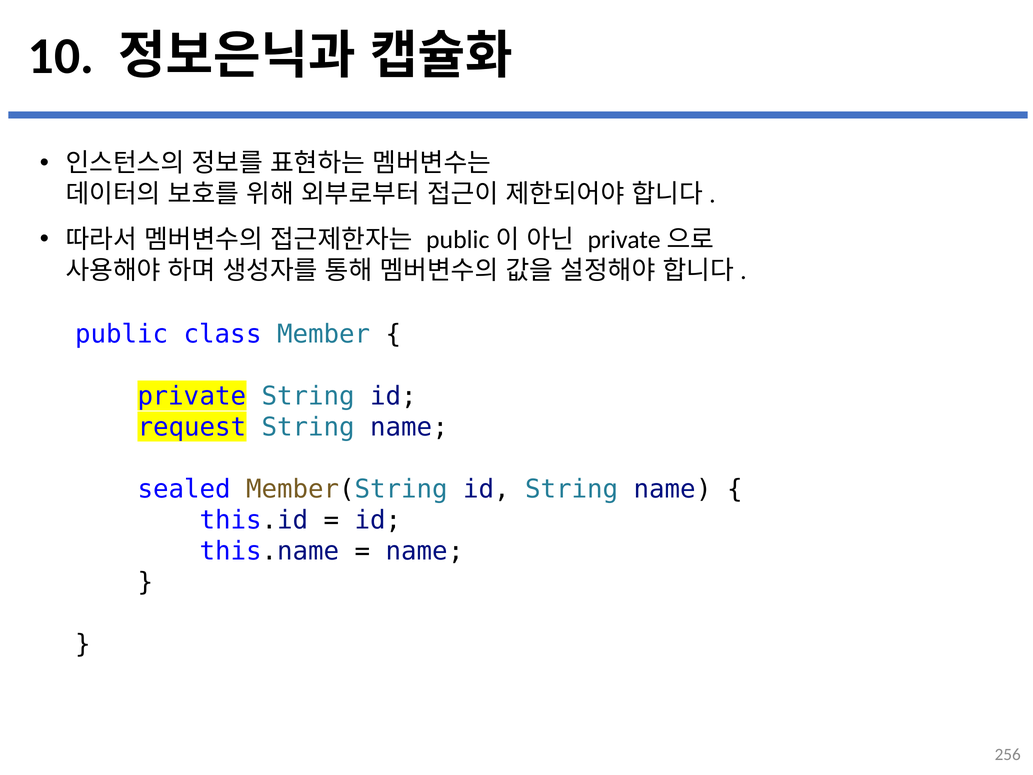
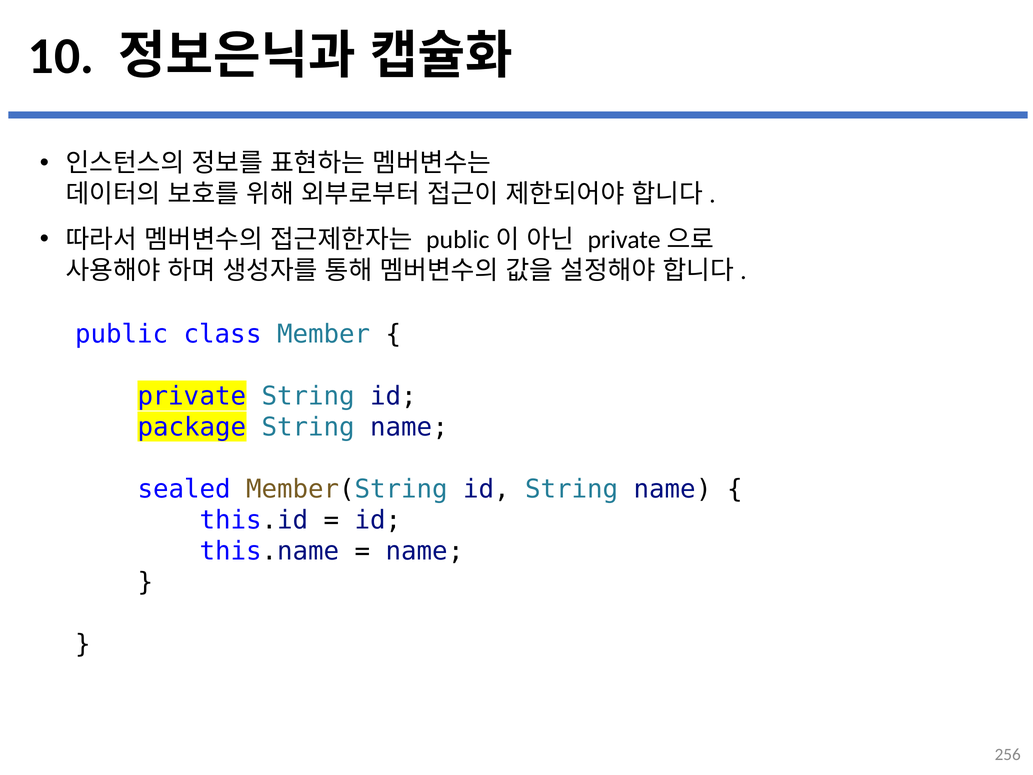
request: request -> package (192, 427)
